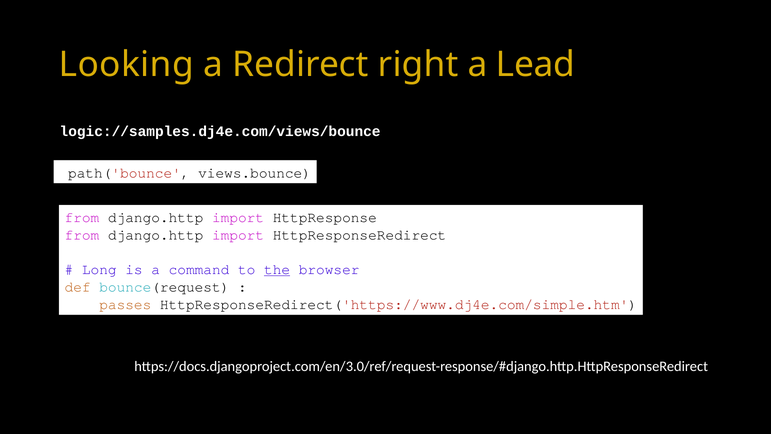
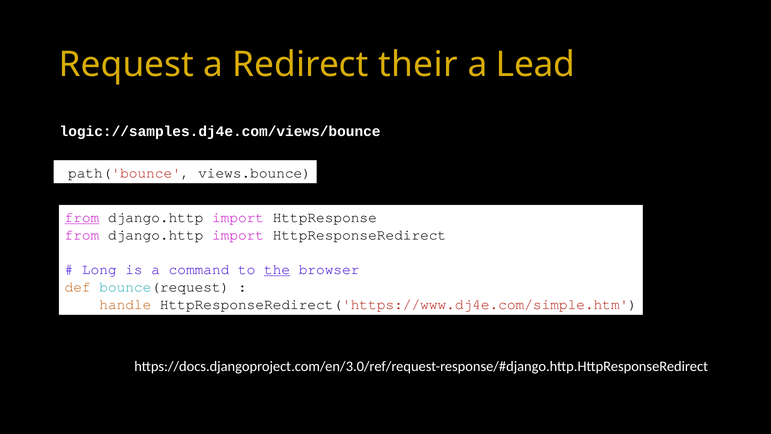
Looking: Looking -> Request (127, 65)
right: right -> their (418, 65)
from underline: none -> present (82, 217)
passes: passes -> handle (125, 304)
